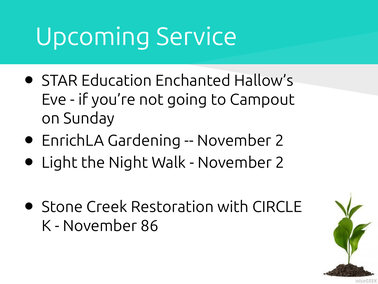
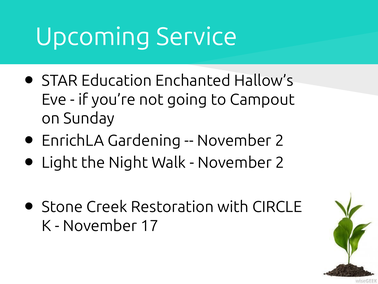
86: 86 -> 17 (150, 225)
